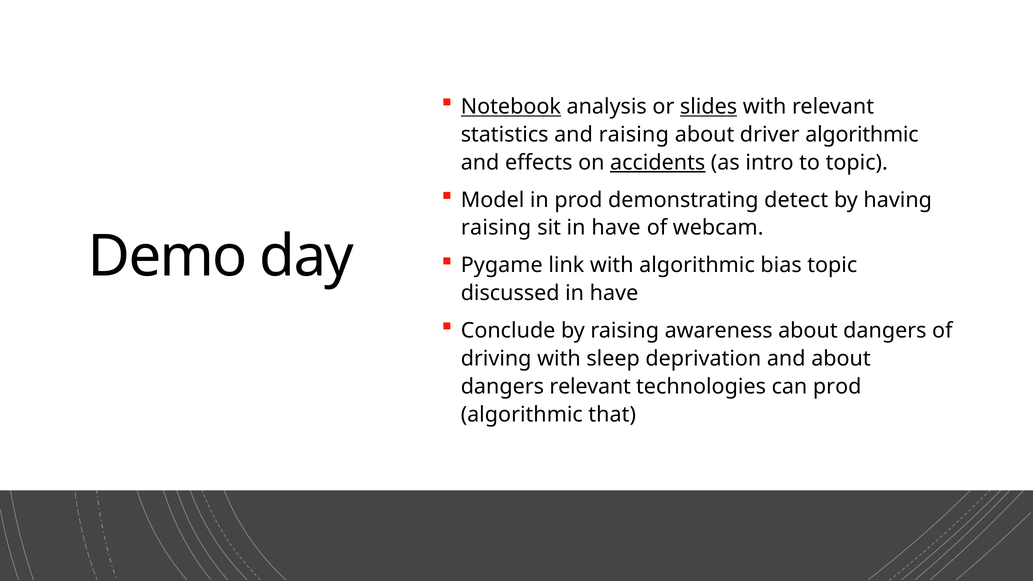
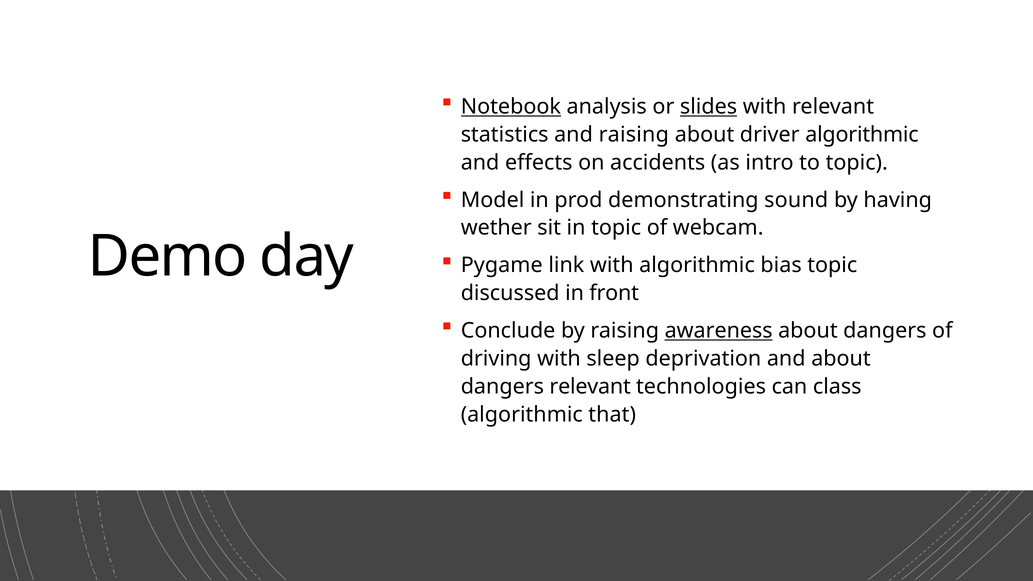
accidents underline: present -> none (658, 162)
detect: detect -> sound (796, 200)
raising: raising -> wether (496, 228)
sit in have: have -> topic (616, 228)
discussed in have: have -> front (614, 293)
awareness underline: none -> present (719, 331)
can prod: prod -> class (837, 387)
